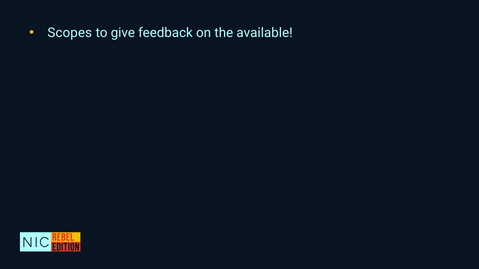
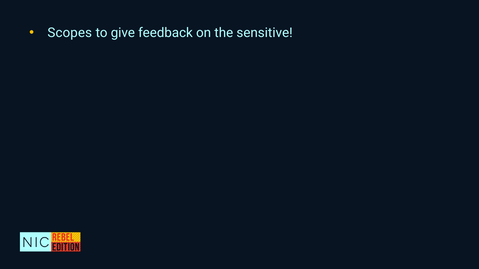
available: available -> sensitive (265, 33)
